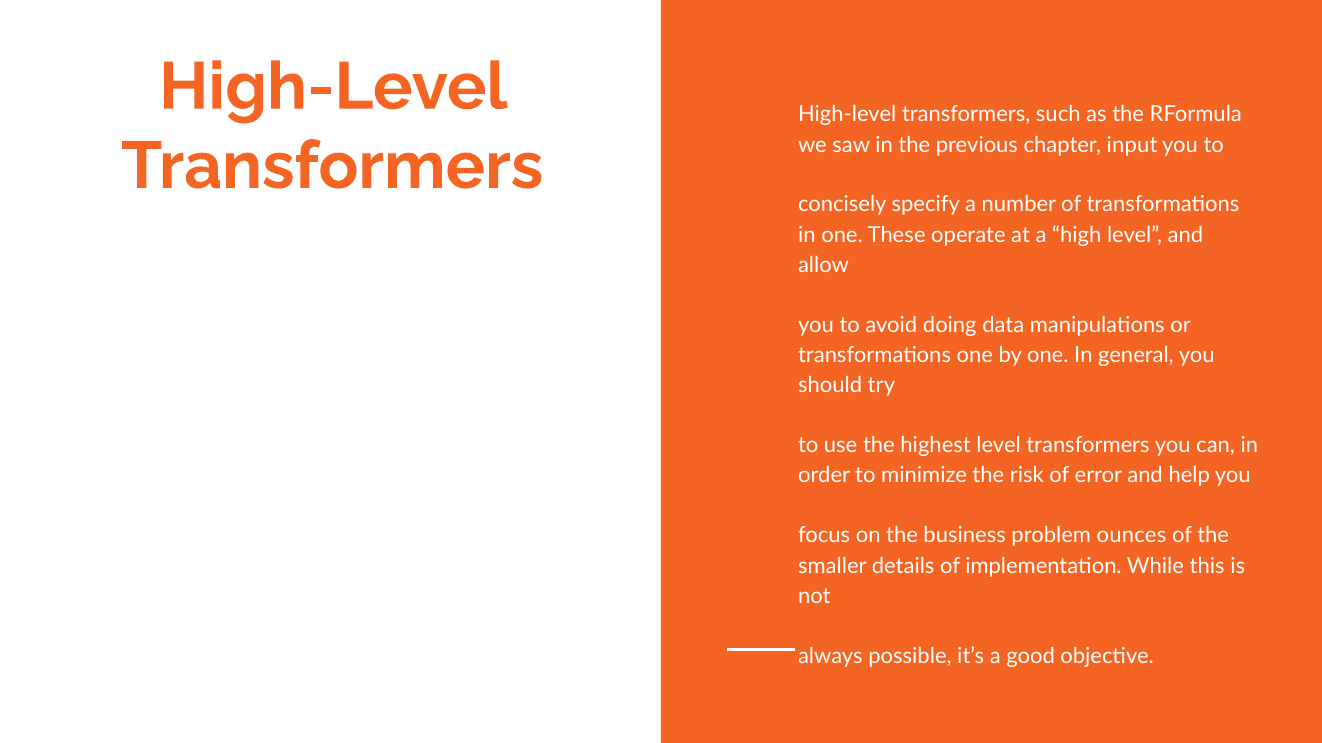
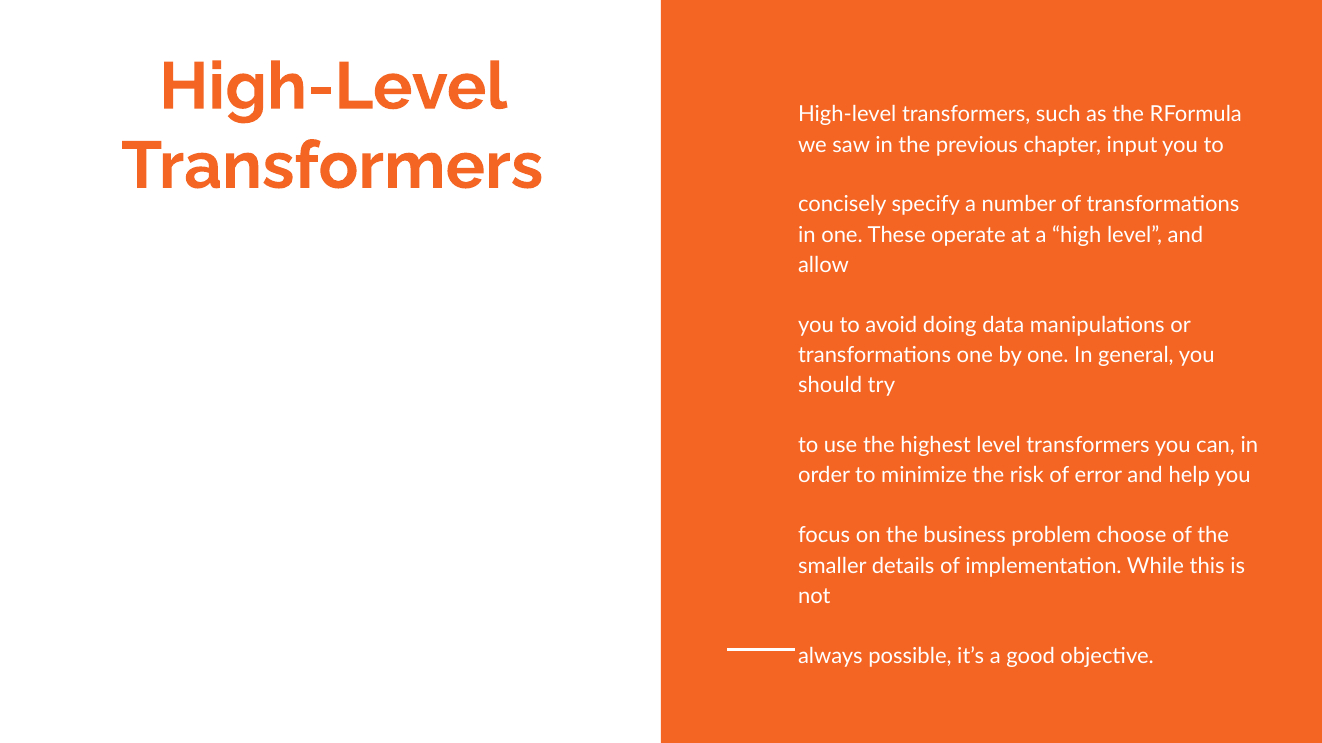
ounces: ounces -> choose (1132, 536)
